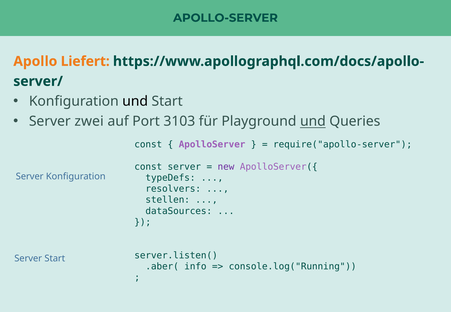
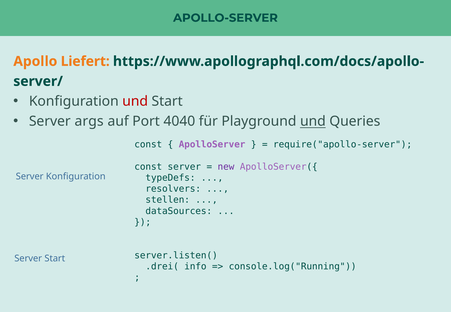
und colour: black -> red (135, 101)
zwei: zwei -> args (89, 121)
3103: 3103 -> 4040 (179, 121)
.aber(: .aber( -> .drei( (162, 267)
